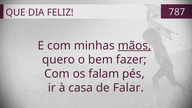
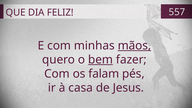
787: 787 -> 557 (177, 12)
bem underline: none -> present (101, 60)
Falar: Falar -> Jesus (128, 88)
